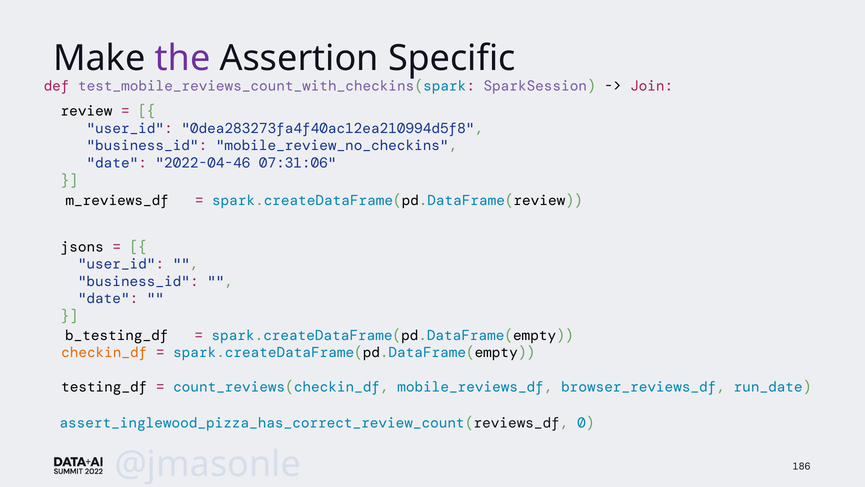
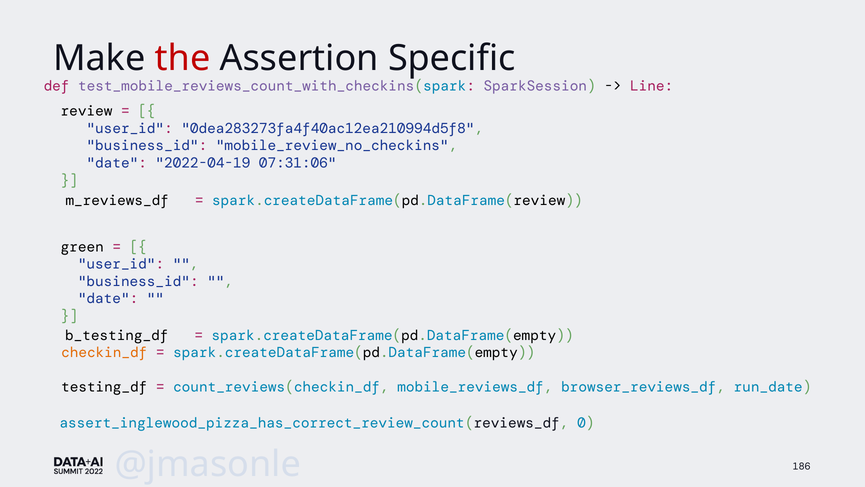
the colour: purple -> red (183, 58)
Join: Join -> Line (652, 86)
2022-04-46: 2022-04-46 -> 2022-04-19 (203, 163)
jsons: jsons -> green (82, 247)
